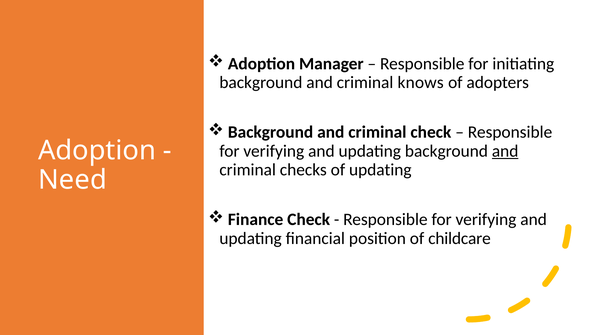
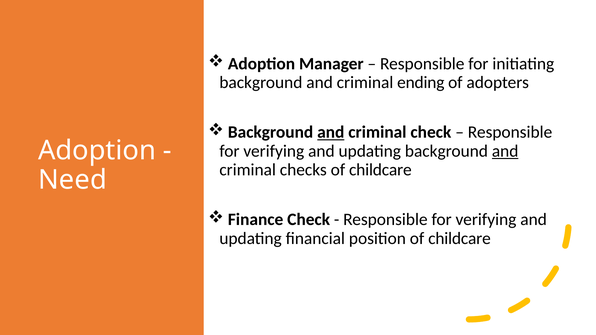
knows: knows -> ending (421, 82)
and underline: none -> present (331, 132)
checks of updating: updating -> childcare (380, 170)
